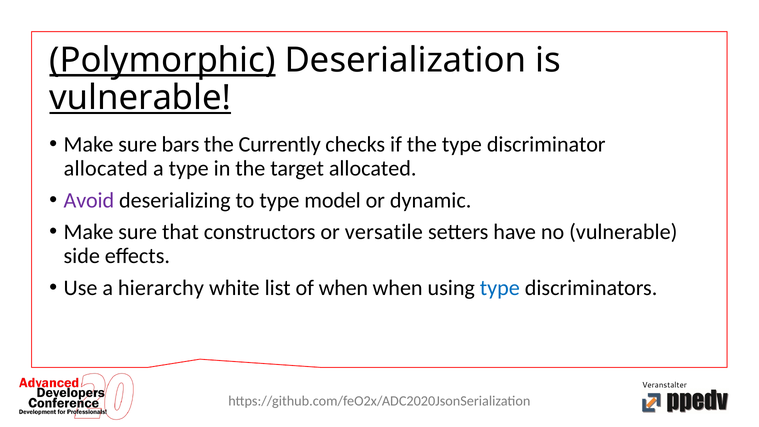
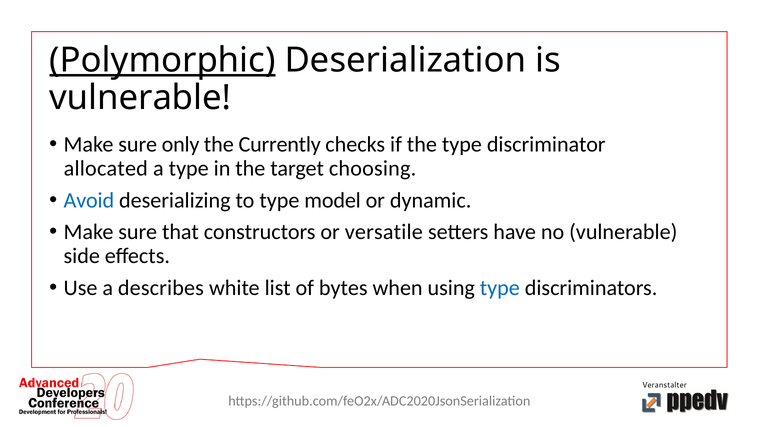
vulnerable underline: present -> none (140, 98)
bars: bars -> only (181, 144)
target allocated: allocated -> choosing (373, 168)
Avoid colour: purple -> blue (89, 200)
hierarchy: hierarchy -> describes (161, 288)
of when: when -> bytes (343, 288)
